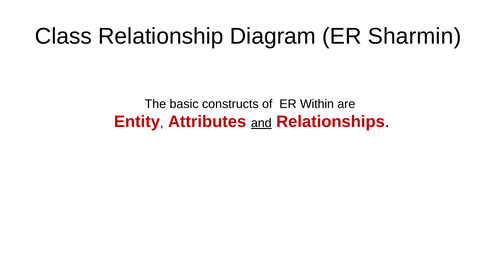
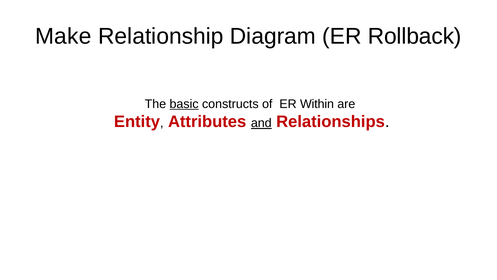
Class: Class -> Make (63, 36)
Sharmin: Sharmin -> Rollback (415, 36)
basic underline: none -> present (184, 104)
